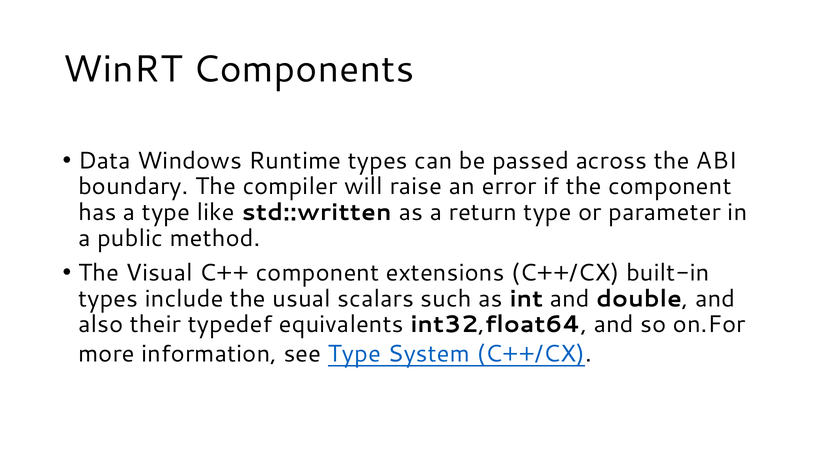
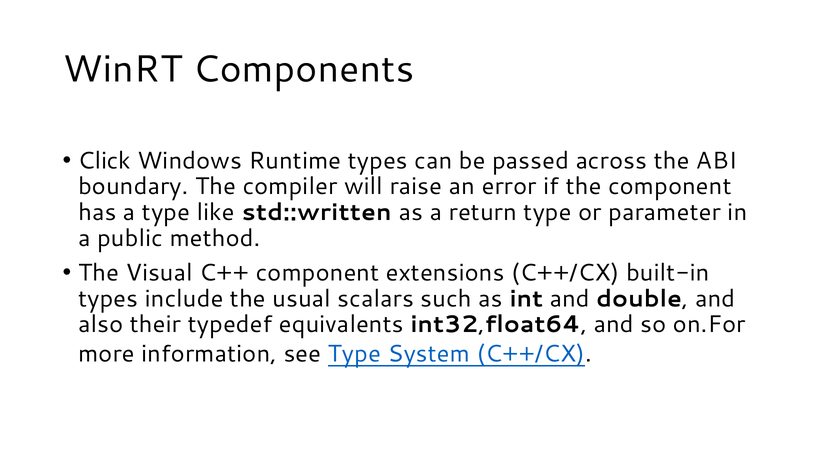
Data: Data -> Click (105, 161)
